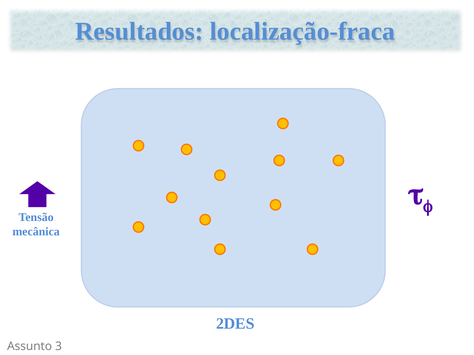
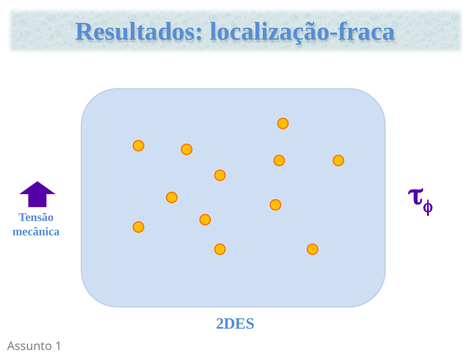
3: 3 -> 1 (58, 347)
